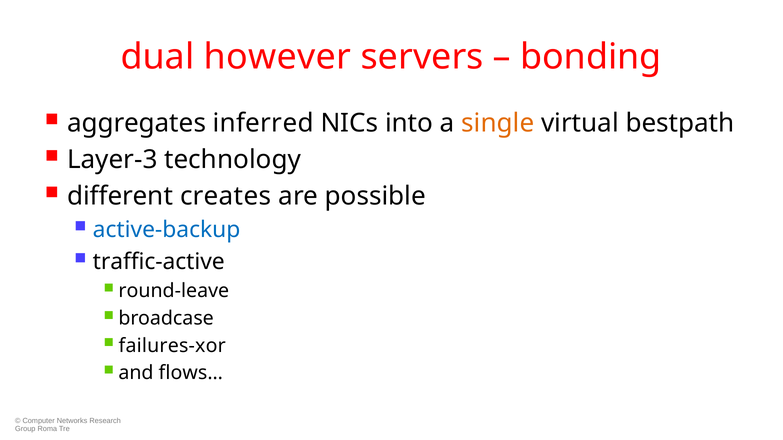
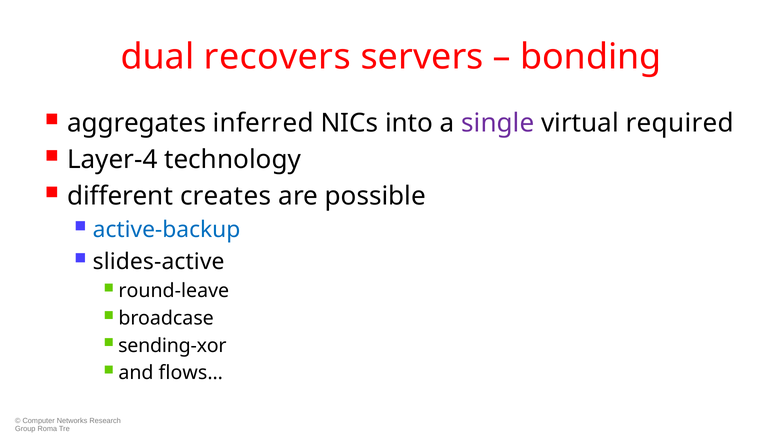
however: however -> recovers (277, 57)
single colour: orange -> purple (498, 123)
bestpath: bestpath -> required (680, 123)
Layer-3: Layer-3 -> Layer-4 (112, 160)
traffic-active: traffic-active -> slides-active (159, 262)
failures-xor: failures-xor -> sending-xor (172, 346)
